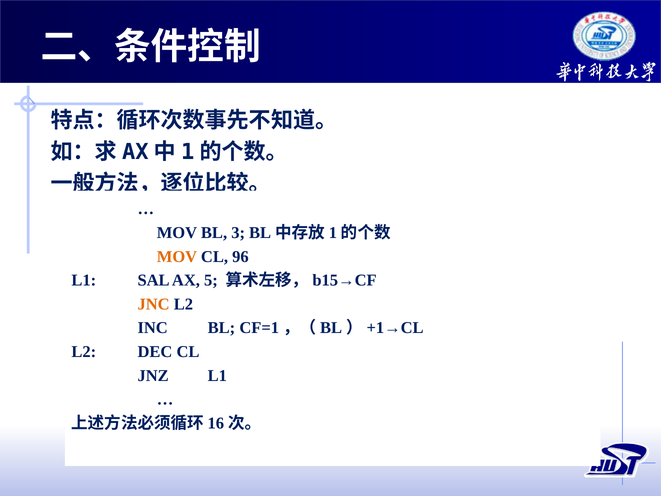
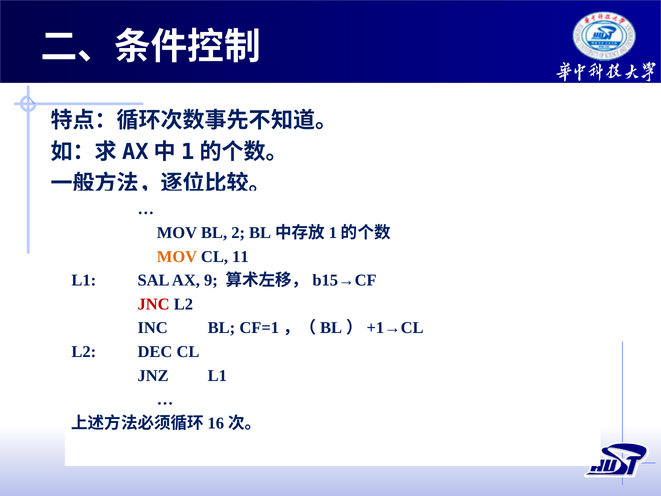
3: 3 -> 2 (238, 233)
96: 96 -> 11 (240, 256)
5: 5 -> 9 (211, 280)
JNC colour: orange -> red (154, 304)
